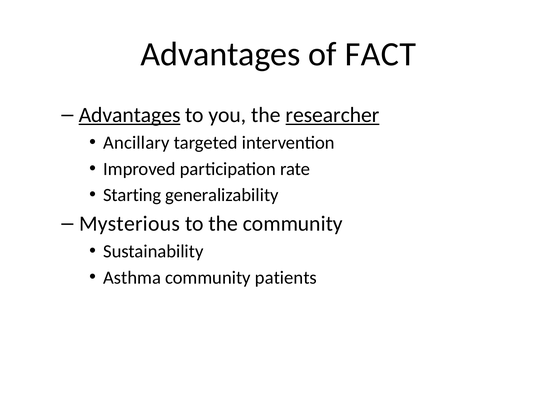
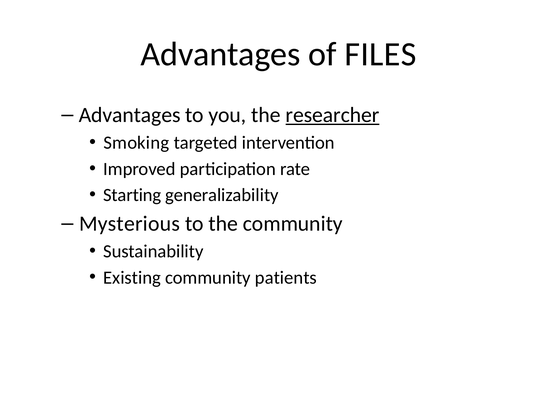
FACT: FACT -> FILES (380, 54)
Advantages underline: present -> none (130, 115)
Ancillary: Ancillary -> Smoking (136, 143)
Asthma: Asthma -> Existing (132, 277)
